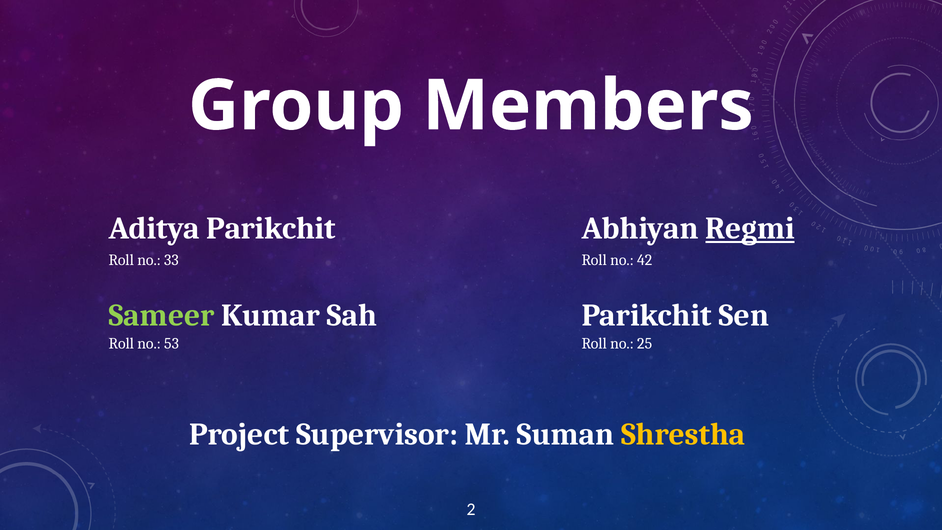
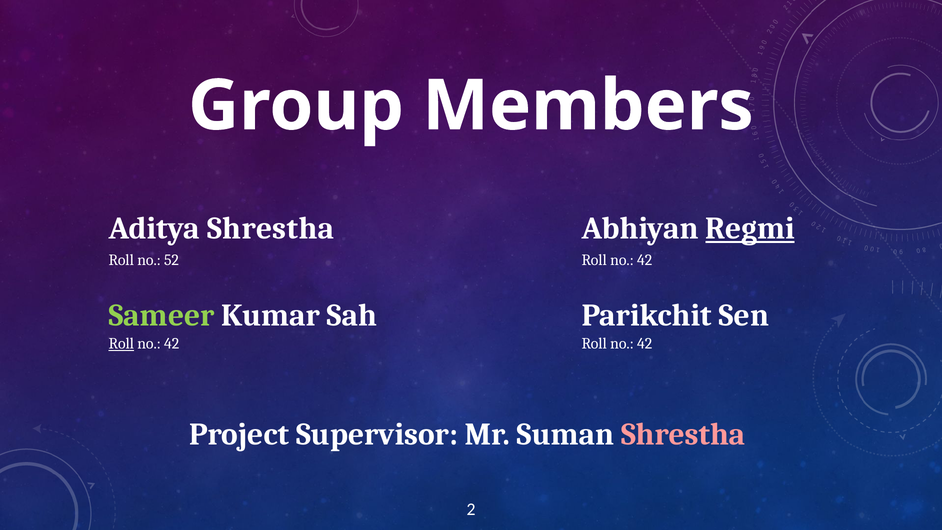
Aditya Parikchit: Parikchit -> Shrestha (271, 228)
33: 33 -> 52 (171, 260)
Roll underline: none -> present (121, 344)
53: 53 -> 42 (172, 344)
25: 25 -> 42 (645, 344)
Shrestha colour: yellow -> pink (683, 434)
